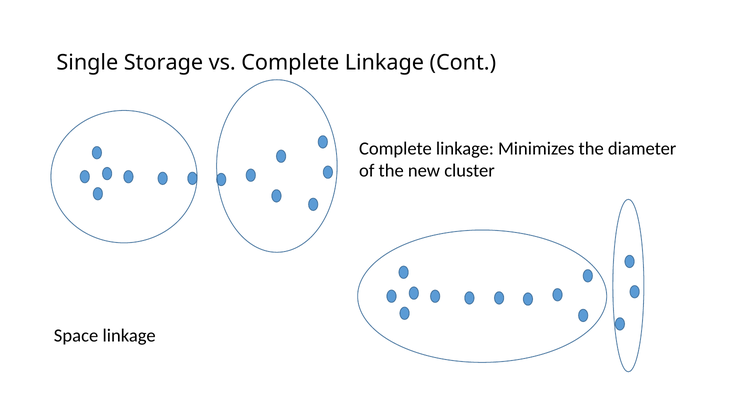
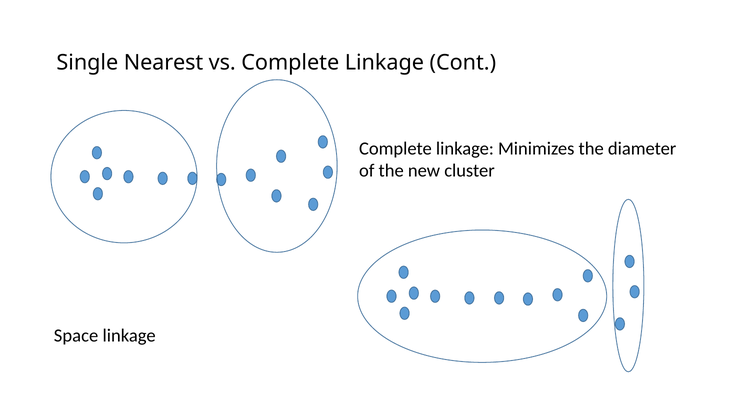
Storage: Storage -> Nearest (164, 62)
